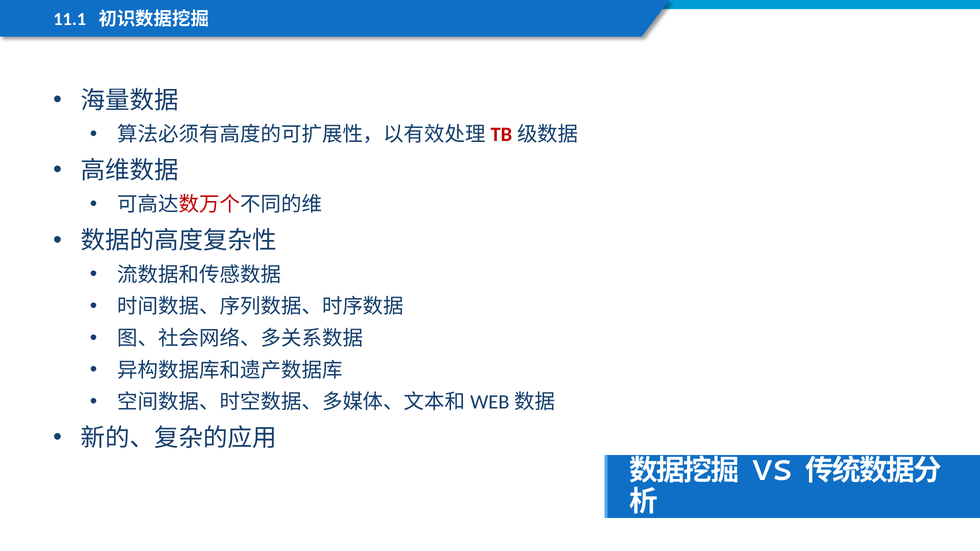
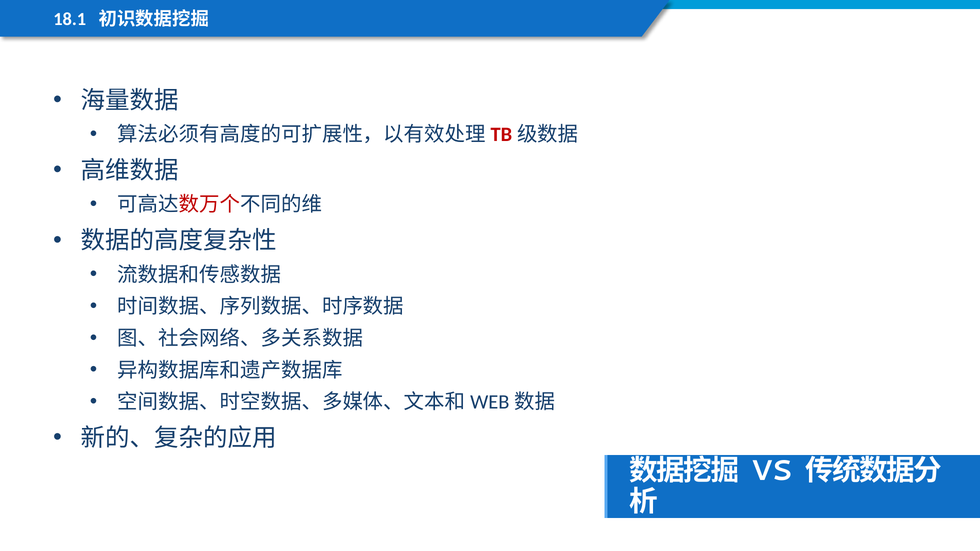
11.1: 11.1 -> 18.1 (70, 19)
